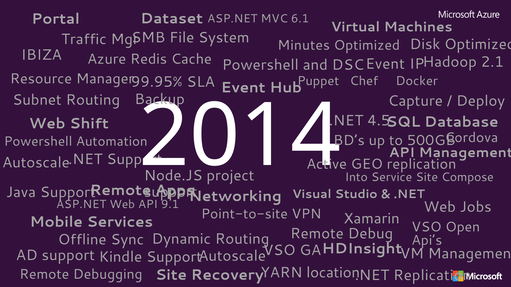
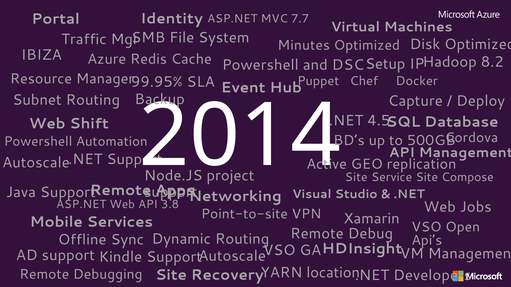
Dataset: Dataset -> Identity (172, 19)
6.1: 6.1 -> 7.7 (300, 19)
2.1: 2.1 -> 8.2 (492, 62)
Event: Event -> Setup (385, 64)
Into: Into -> Site (356, 178)
9.1: 9.1 -> 3.8 (170, 205)
.NET Replication: Replication -> Developers (432, 276)
